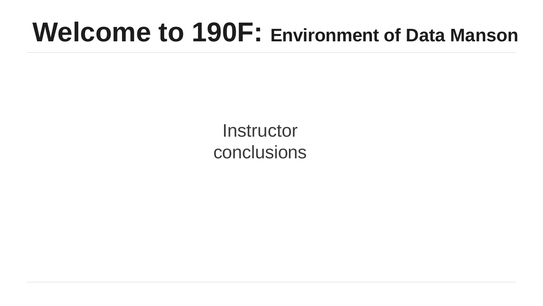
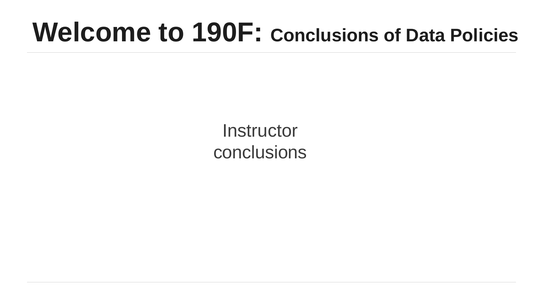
190F Environment: Environment -> Conclusions (325, 36)
Manson: Manson -> Policies (484, 36)
